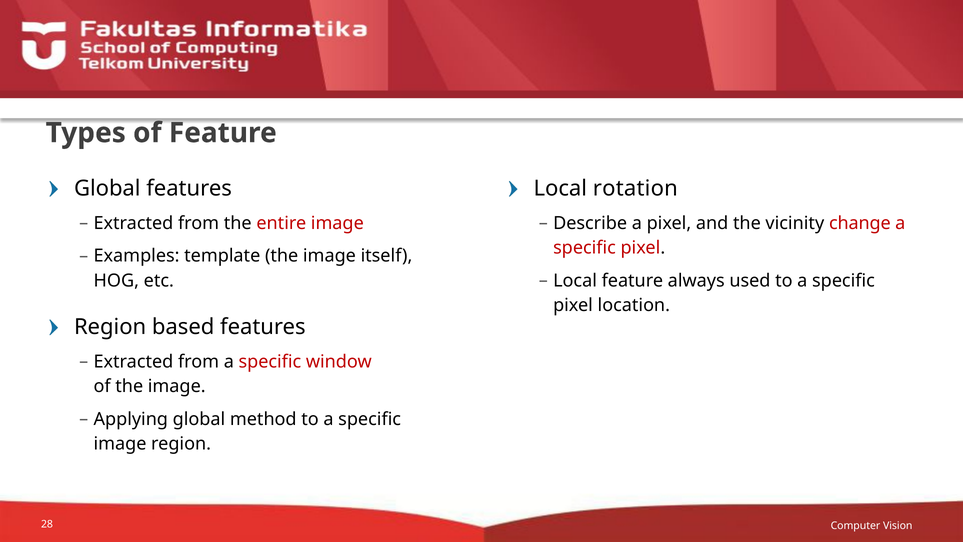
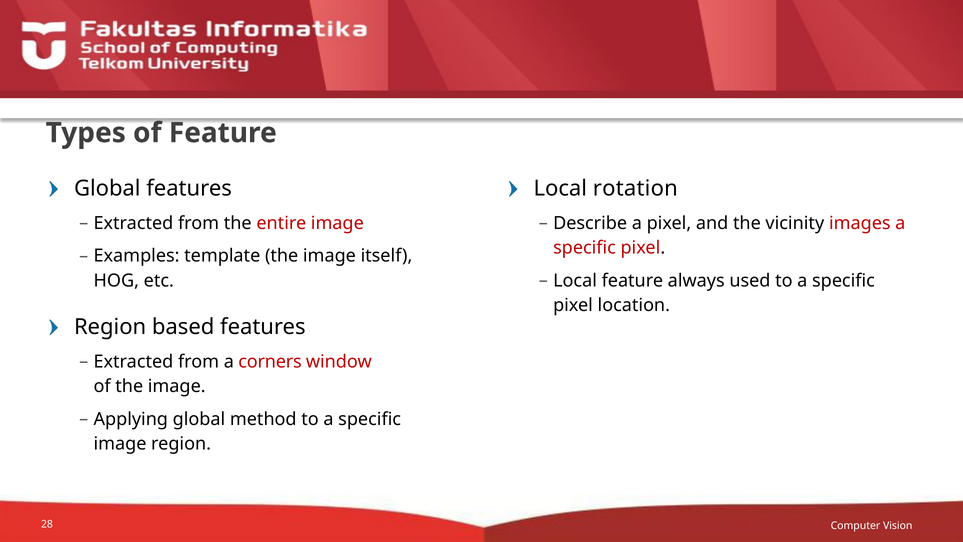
change: change -> images (860, 223)
from a specific: specific -> corners (270, 361)
